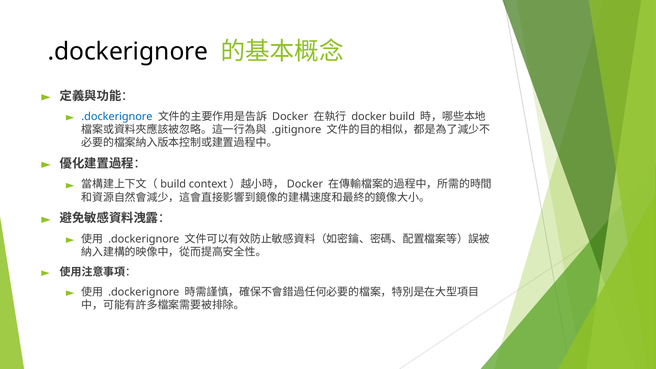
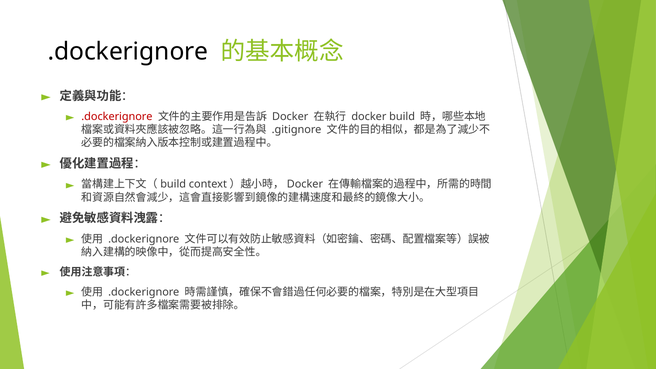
.dockerignore colour: blue -> red (117, 117)
